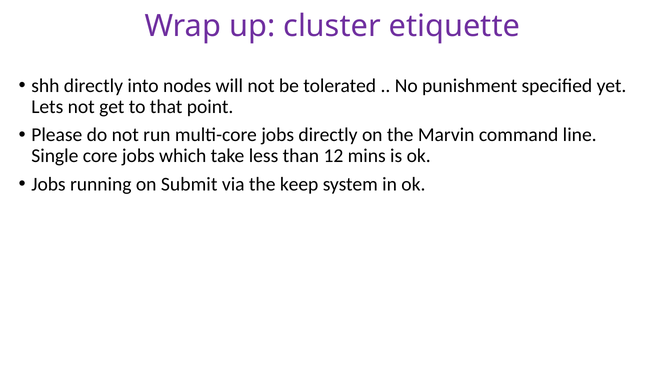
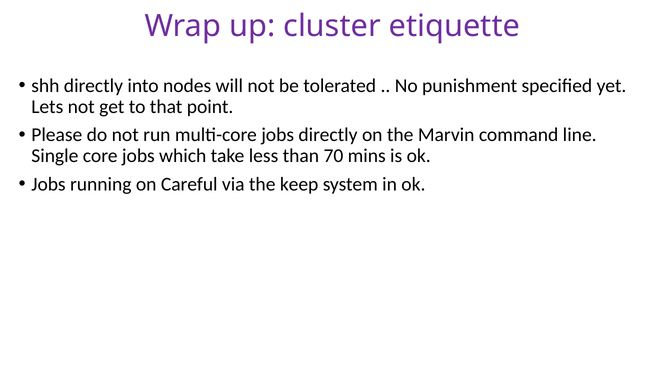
12: 12 -> 70 (333, 156)
Submit: Submit -> Careful (189, 184)
